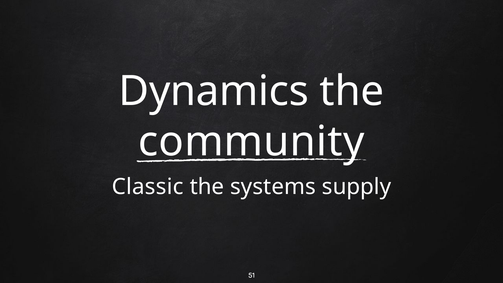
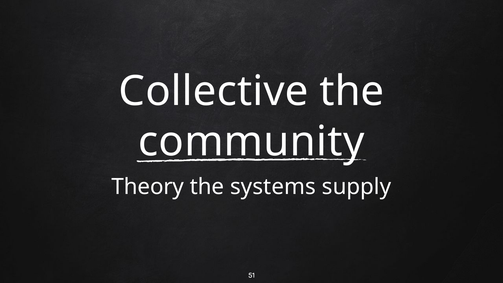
Dynamics: Dynamics -> Collective (214, 91)
Classic: Classic -> Theory (148, 187)
